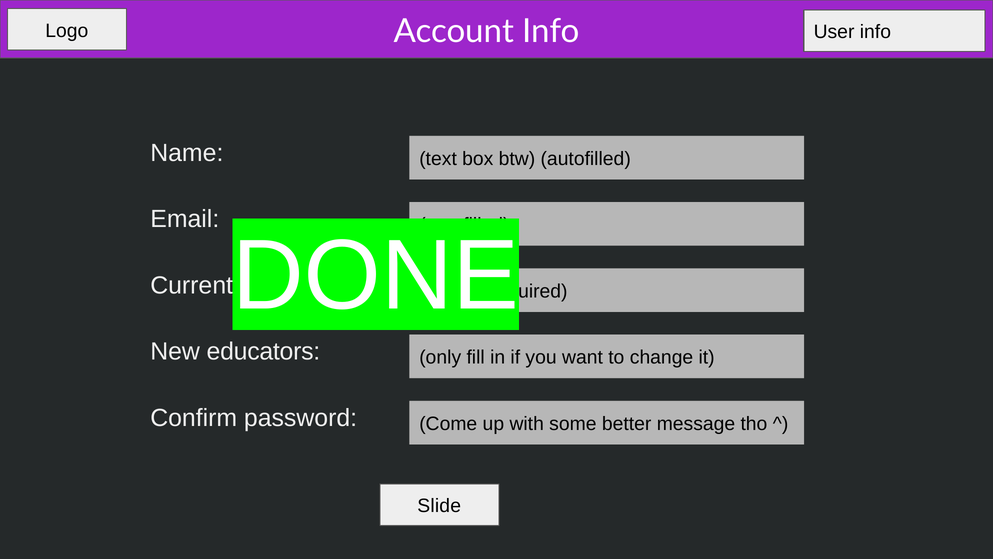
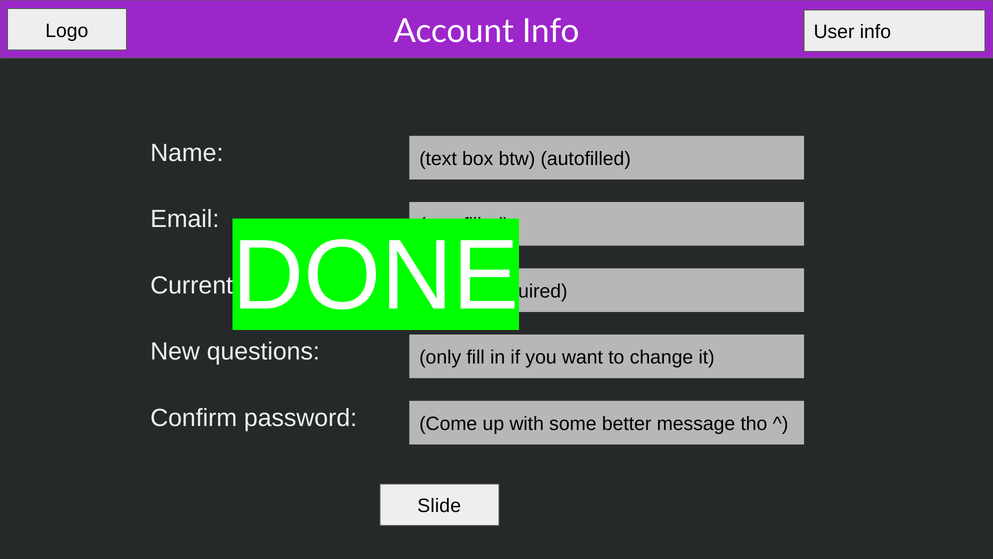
educators: educators -> questions (263, 351)
